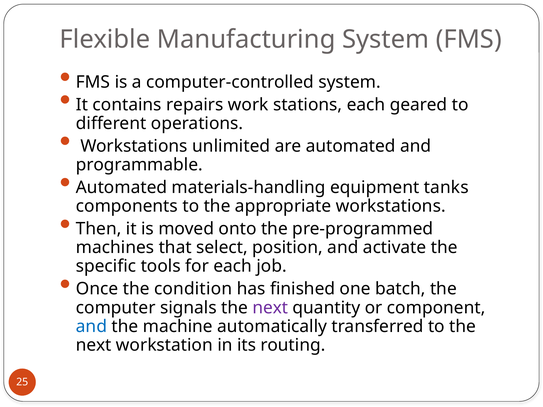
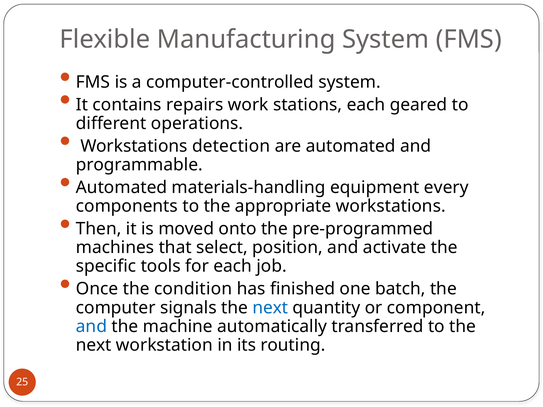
unlimited: unlimited -> detection (231, 146)
tanks: tanks -> every (446, 188)
next colour: purple -> blue (270, 308)
